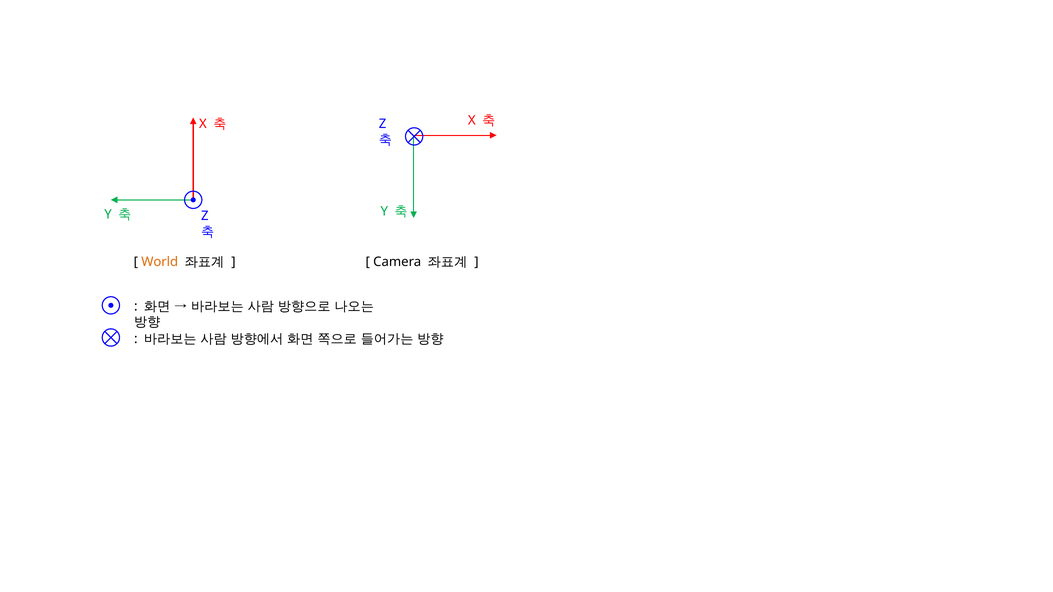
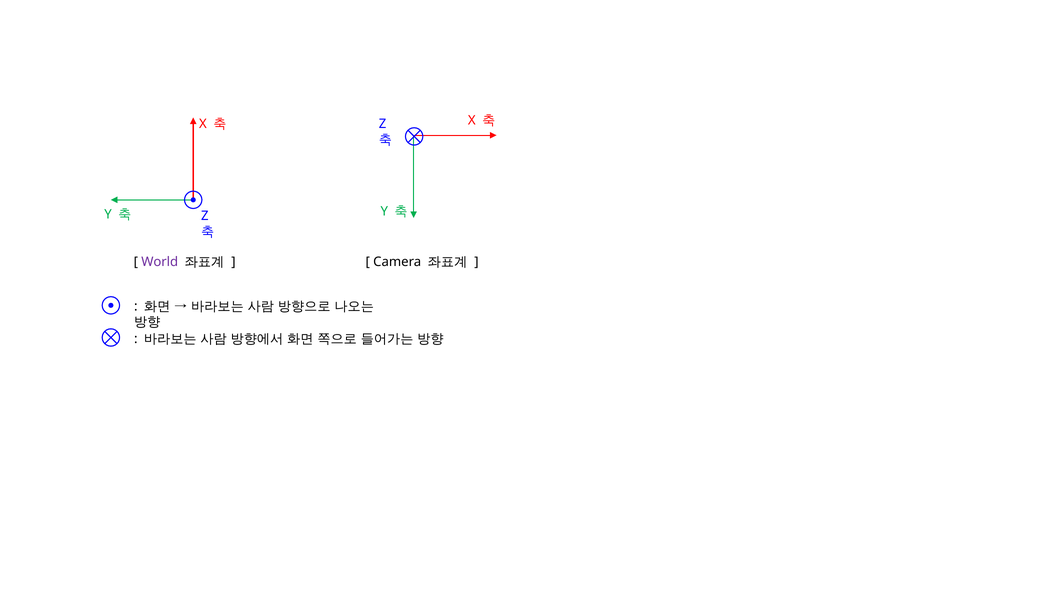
World colour: orange -> purple (160, 262)
